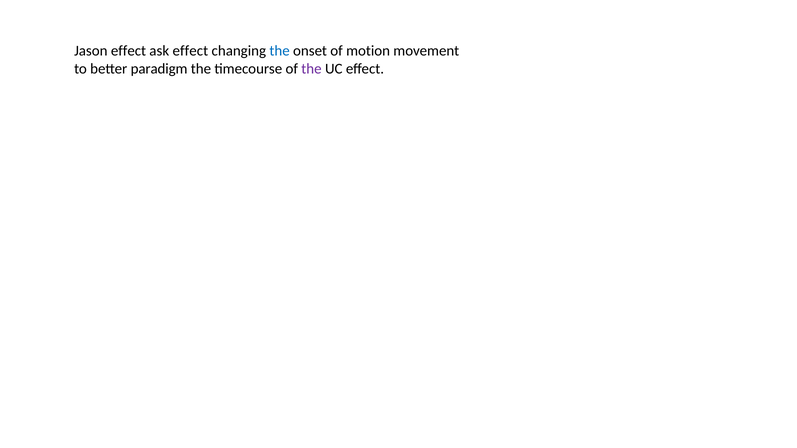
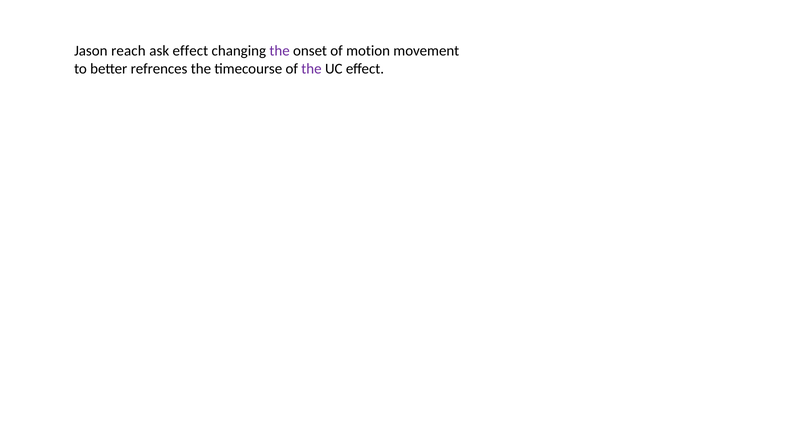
Jason effect: effect -> reach (128, 51)
the colour: blue -> purple (280, 51)
paradigm: paradigm -> refrences (159, 69)
